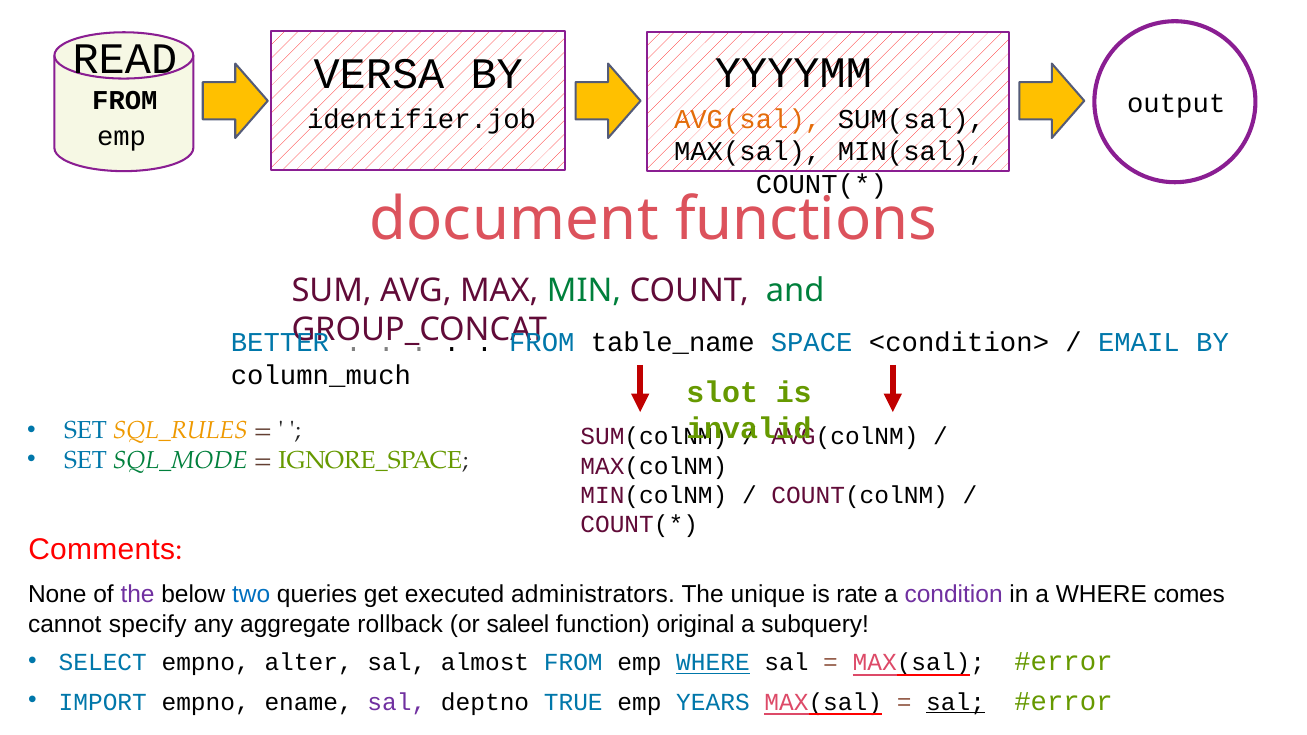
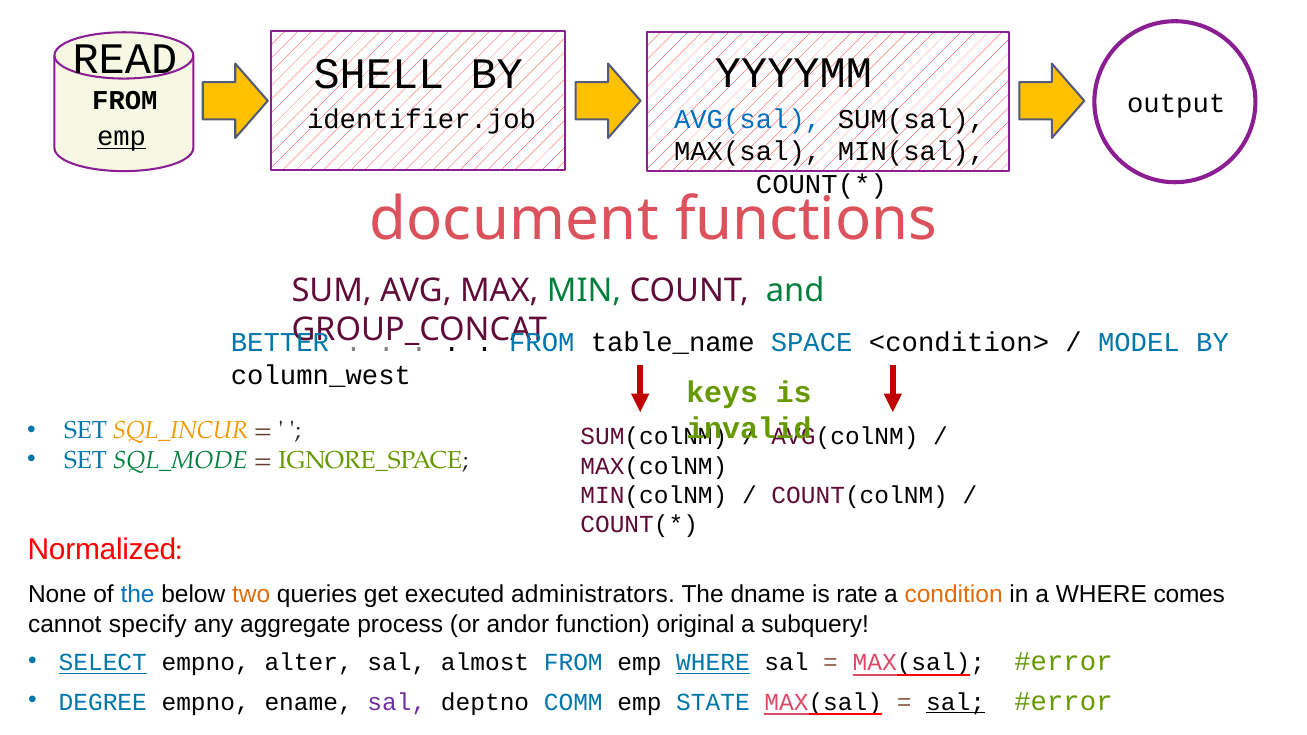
VERSA: VERSA -> SHELL (379, 74)
AVG(sal colour: orange -> blue (748, 119)
emp underline: none -> present (122, 137)
EMAIL: EMAIL -> MODEL (1139, 342)
column_much: column_much -> column_west (321, 375)
slot: slot -> keys (722, 393)
SQL_RULES: SQL_RULES -> SQL_INCUR (180, 431)
Comments: Comments -> Normalized (102, 550)
the colour: purple -> blue (138, 595)
two colour: blue -> orange (251, 595)
unique: unique -> dname (768, 595)
condition colour: purple -> orange (954, 595)
rollback: rollback -> process (400, 624)
saleel: saleel -> andor (518, 624)
SELECT underline: none -> present (103, 663)
IMPORT: IMPORT -> DEGREE (103, 702)
TRUE: TRUE -> COMM (573, 702)
YEARS: YEARS -> STATE (713, 702)
